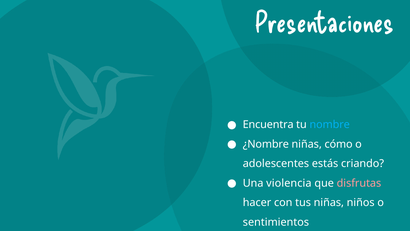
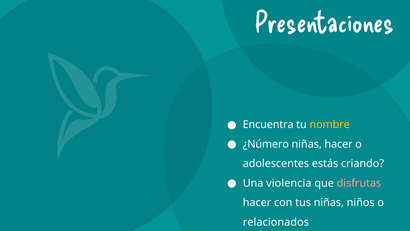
nombre colour: light blue -> yellow (330, 125)
¿Nombre: ¿Nombre -> ¿Número (266, 144)
niñas cómo: cómo -> hacer (339, 144)
sentimientos: sentimientos -> relacionados (276, 222)
